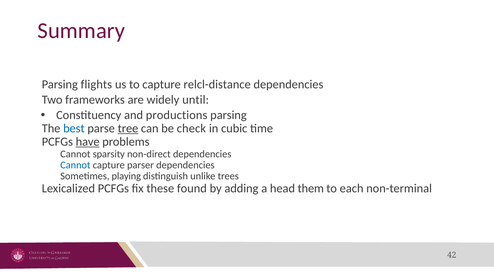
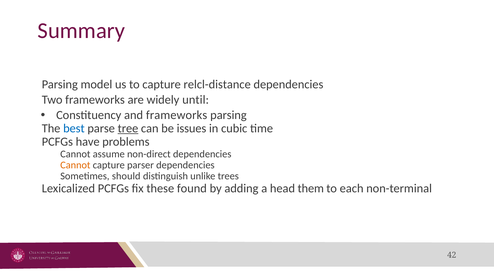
flights: flights -> model (96, 84)
and productions: productions -> frameworks (177, 115)
check: check -> issues (192, 128)
have underline: present -> none (88, 142)
sparsity: sparsity -> assume (109, 154)
Cannot colour: blue -> orange (75, 165)
playing: playing -> should (126, 176)
